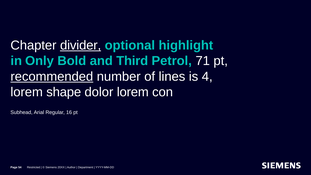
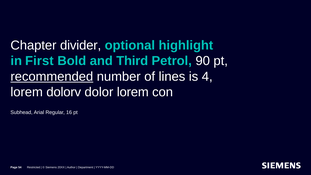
divider underline: present -> none (81, 45)
Only: Only -> First (39, 61)
71: 71 -> 90 (203, 61)
shape: shape -> dolorv (64, 92)
